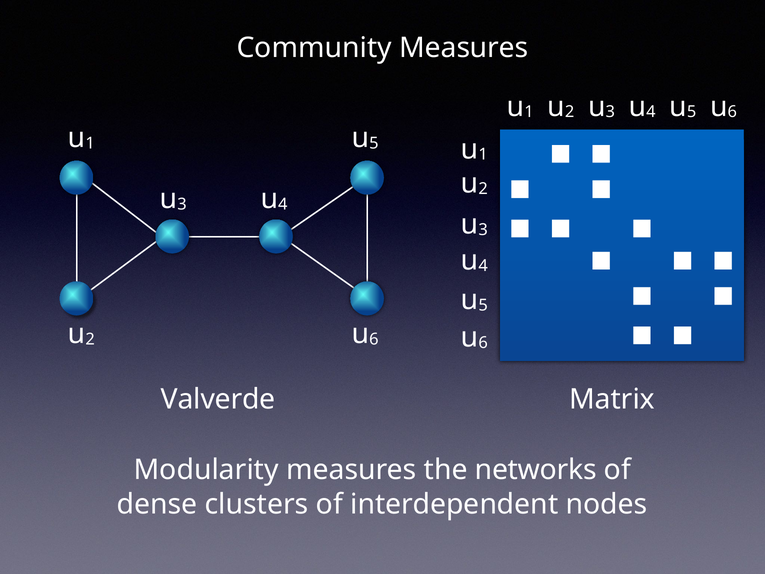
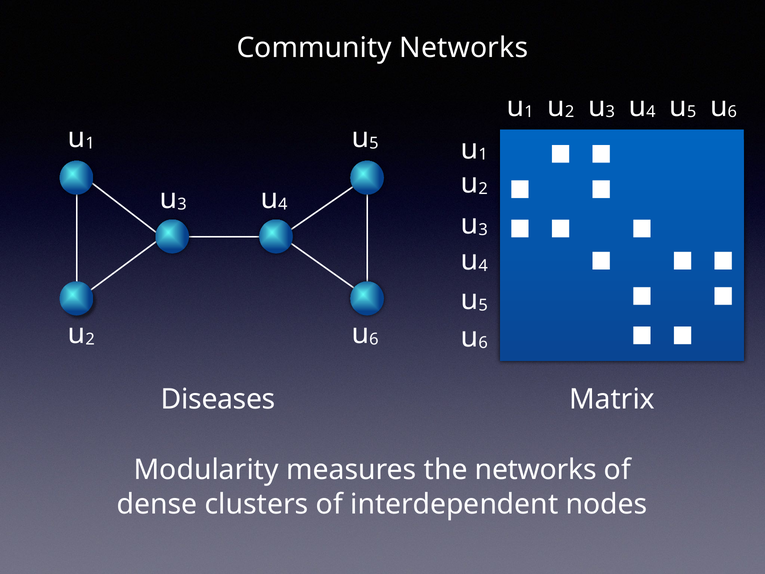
Community Measures: Measures -> Networks (464, 48)
Valverde: Valverde -> Diseases (218, 399)
